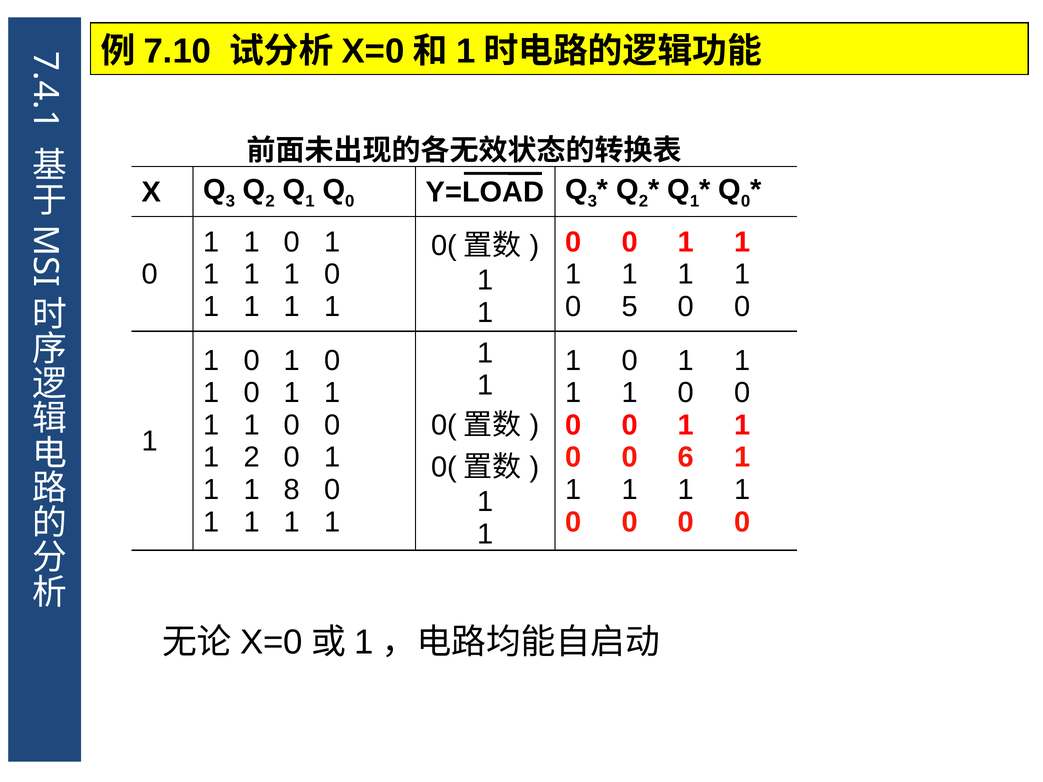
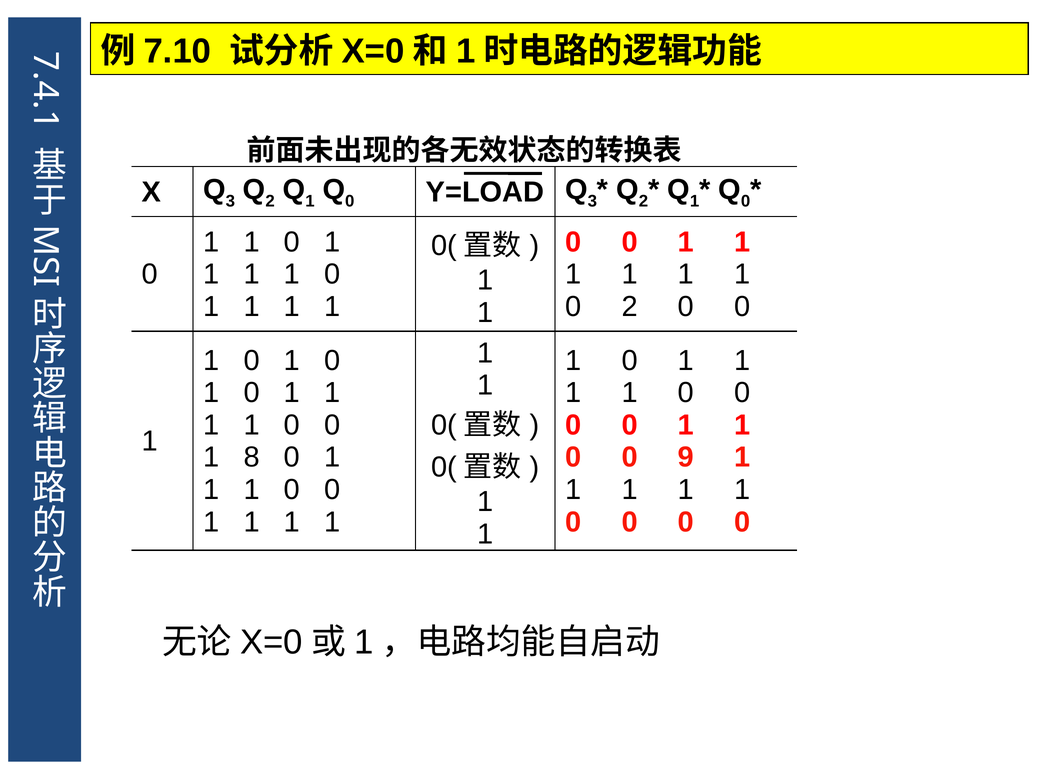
0 5: 5 -> 2 (630, 307)
1 2: 2 -> 8 (252, 458)
6: 6 -> 9 (686, 458)
8: 8 -> 0 (292, 490)
